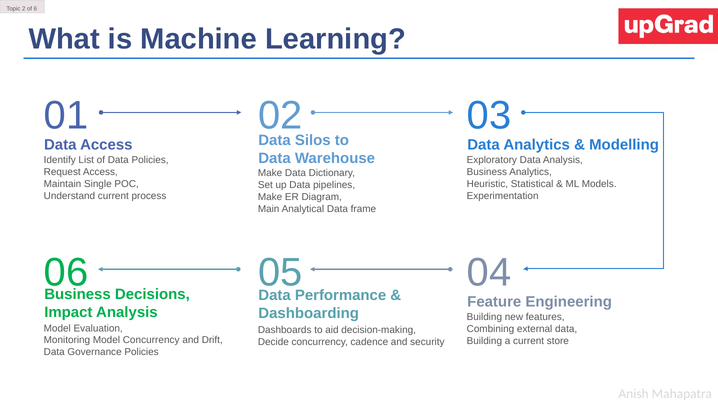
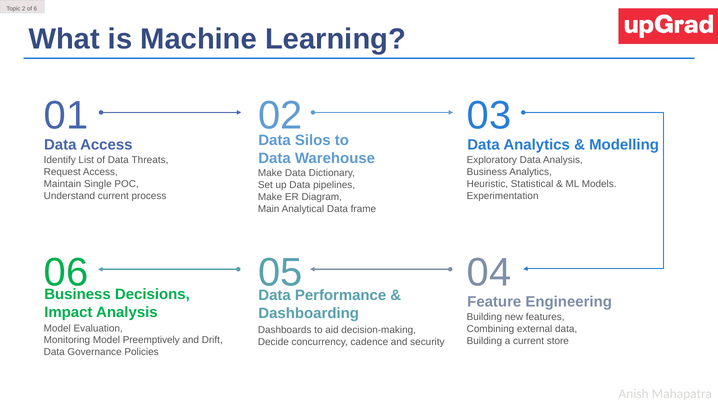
Data Policies: Policies -> Threats (150, 160)
Model Concurrency: Concurrency -> Preemptively (151, 340)
